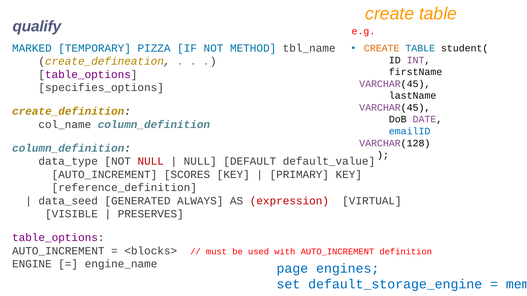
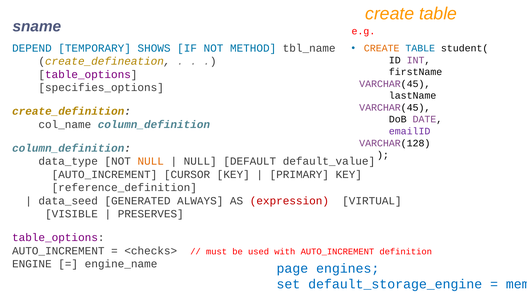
qualify: qualify -> sname (37, 27)
MARKED: MARKED -> DEPEND (32, 48)
PIZZA: PIZZA -> SHOWS (154, 48)
emailID colour: blue -> purple (410, 131)
NULL colour: red -> orange (151, 162)
SCORES: SCORES -> CURSOR (187, 175)
<blocks>: <blocks> -> <checks> (151, 251)
